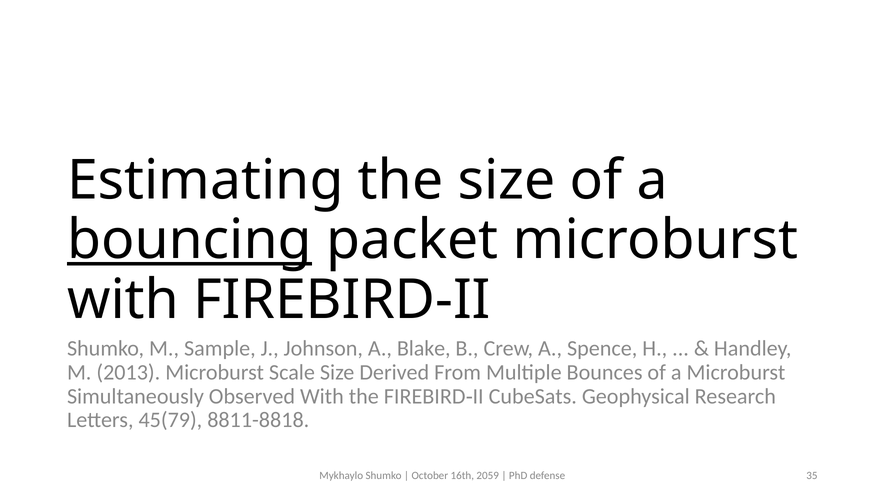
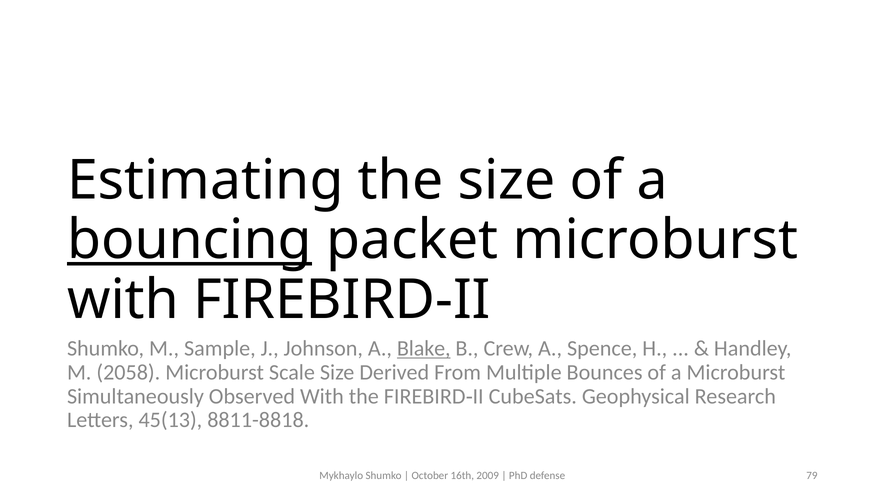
Blake underline: none -> present (424, 348)
2013: 2013 -> 2058 (128, 372)
45(79: 45(79 -> 45(13 (170, 420)
2059: 2059 -> 2009 (488, 475)
35: 35 -> 79 (812, 475)
